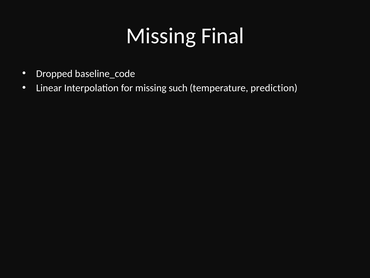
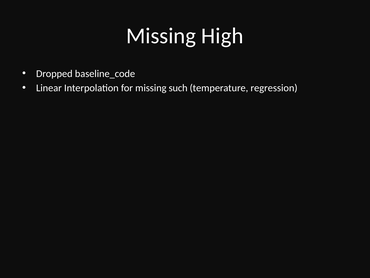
Final: Final -> High (222, 36)
prediction: prediction -> regression (274, 88)
